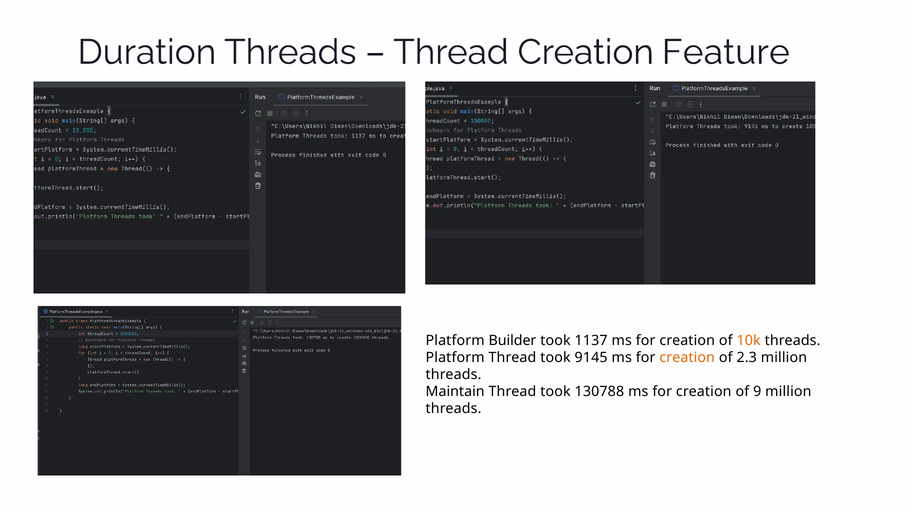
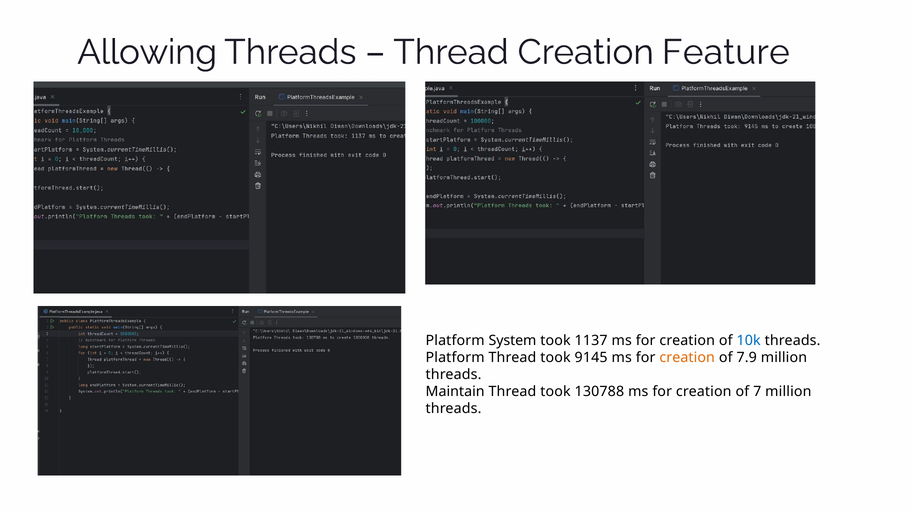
Duration: Duration -> Allowing (147, 52)
Builder: Builder -> System (513, 341)
10k colour: orange -> blue (749, 341)
2.3: 2.3 -> 7.9 (747, 358)
9: 9 -> 7 (757, 392)
